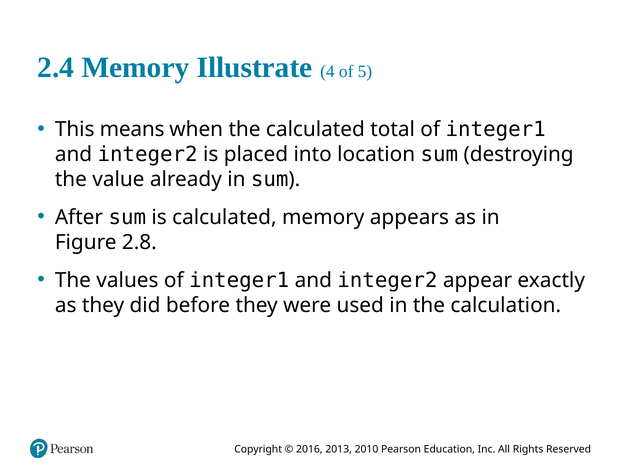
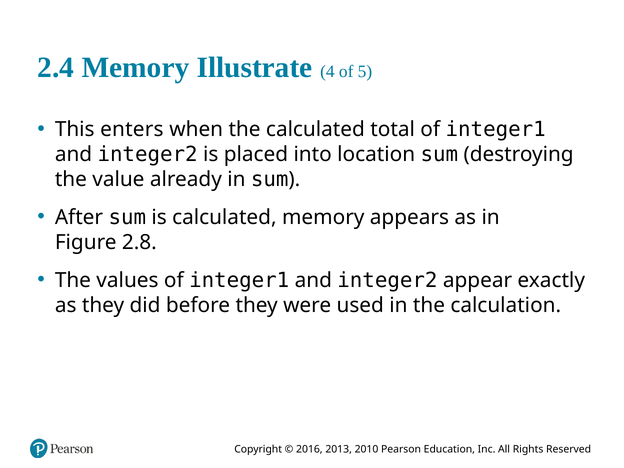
means: means -> enters (132, 129)
